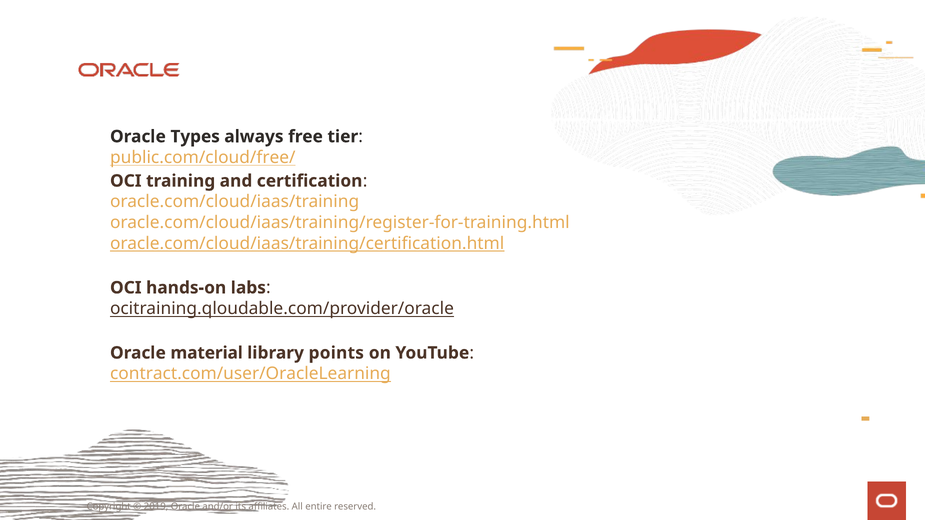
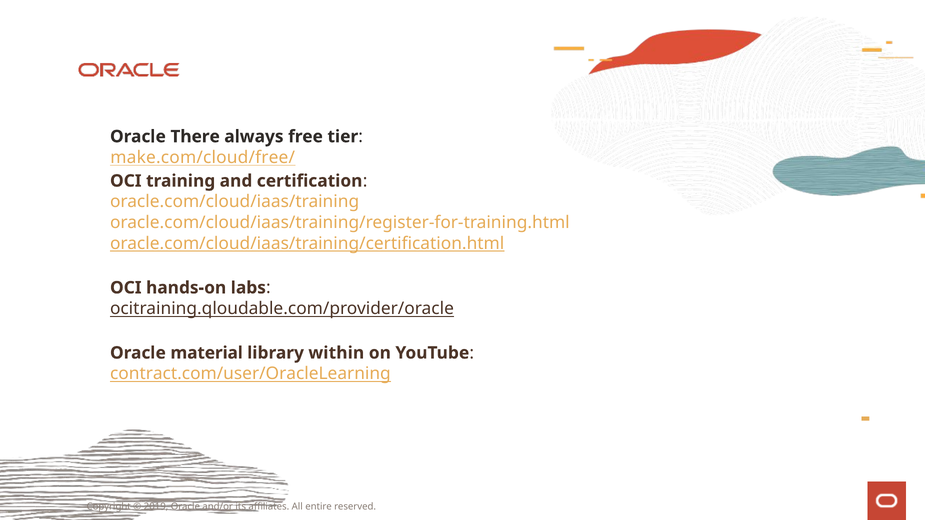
Types: Types -> There (195, 137)
public.com/cloud/free/: public.com/cloud/free/ -> make.com/cloud/free/ (203, 157)
points: points -> within (336, 353)
